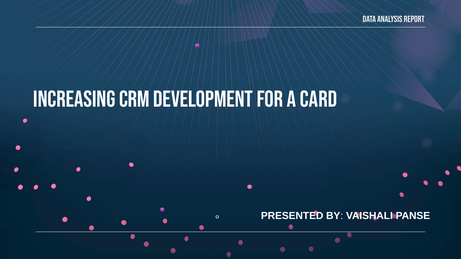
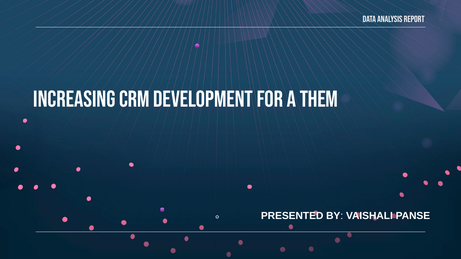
CARD: CARD -> THEM (319, 99)
